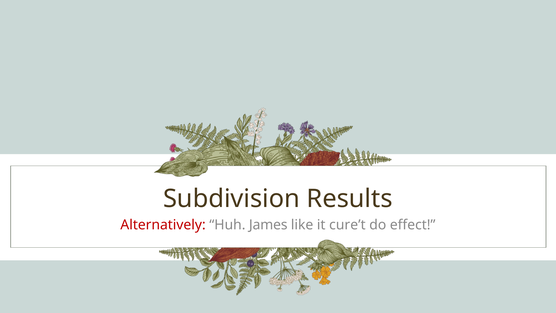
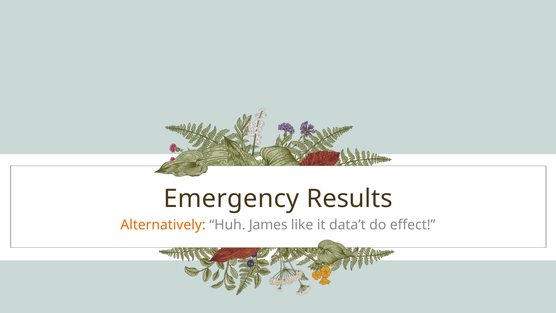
Subdivision: Subdivision -> Emergency (231, 199)
Alternatively colour: red -> orange (163, 225)
cure’t: cure’t -> data’t (347, 225)
